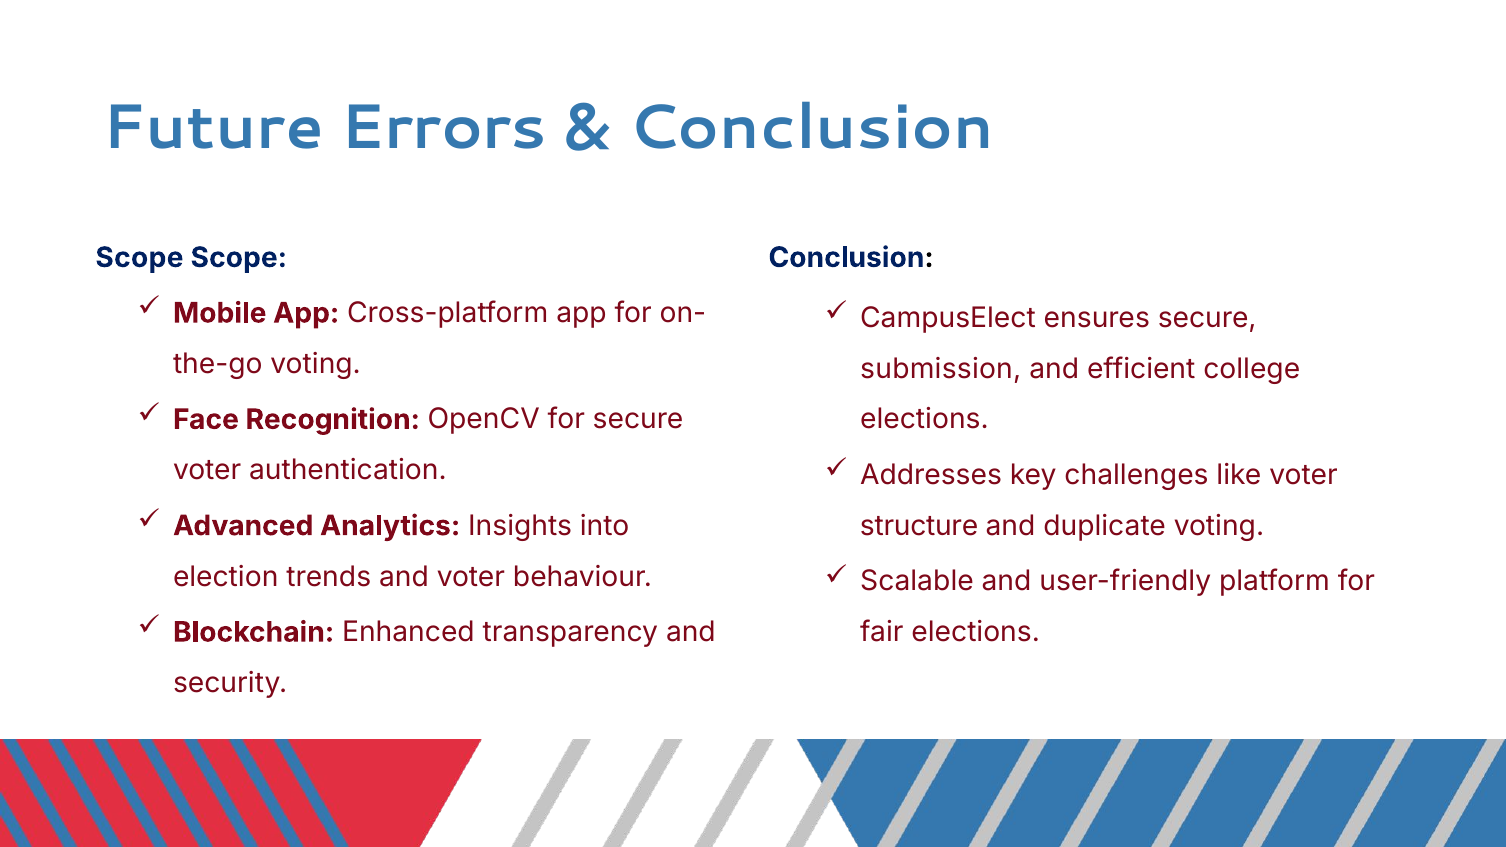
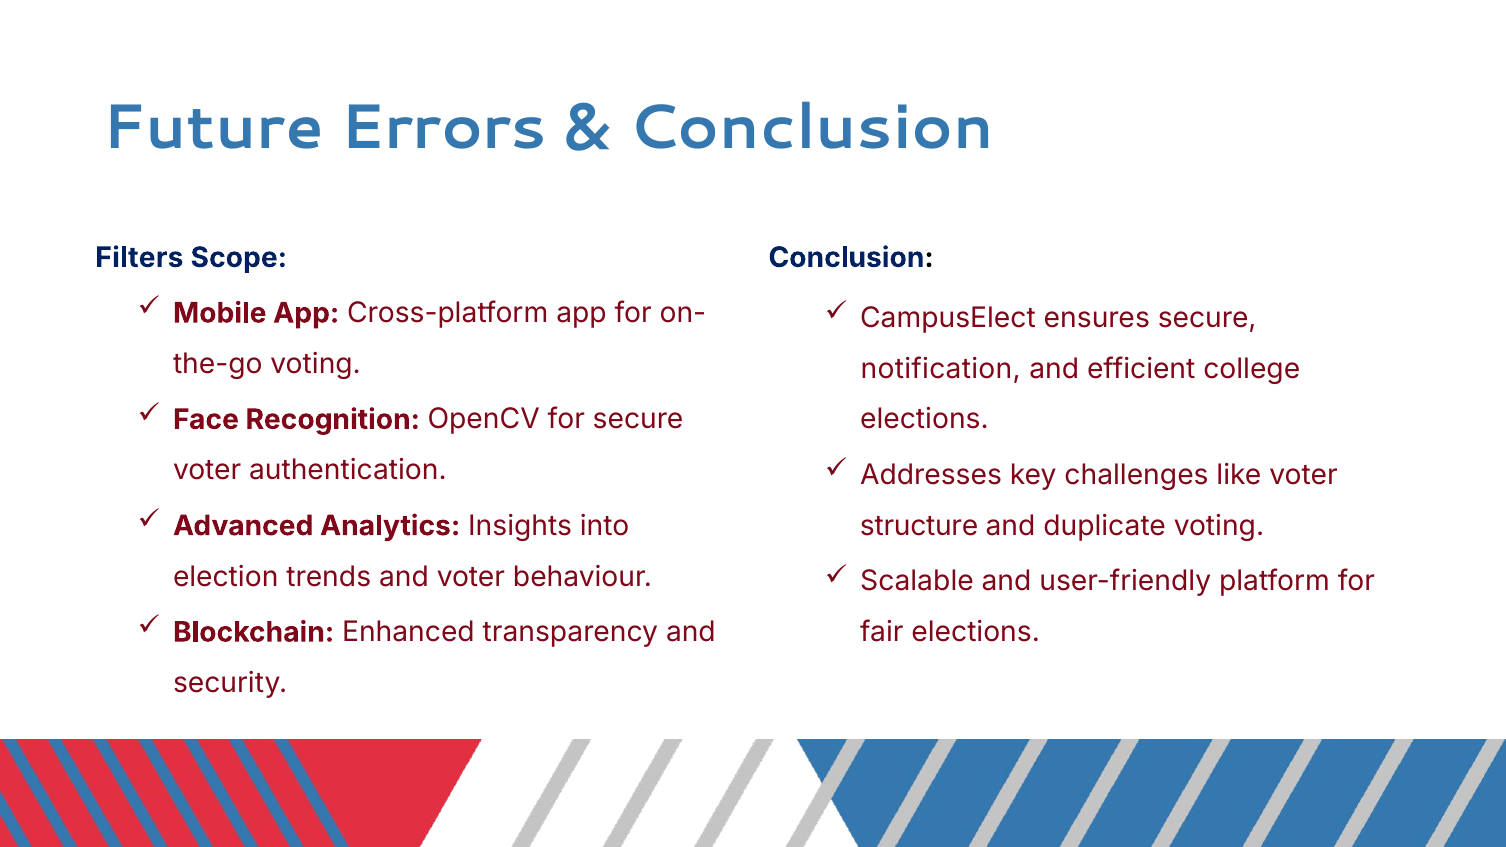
Scope: Scope -> Filters (139, 258)
submission: submission -> notification (941, 369)
